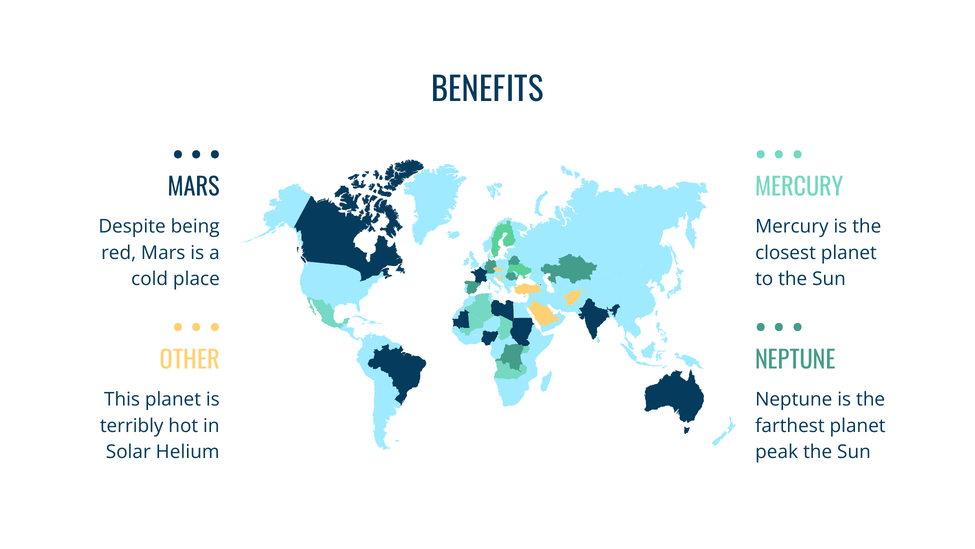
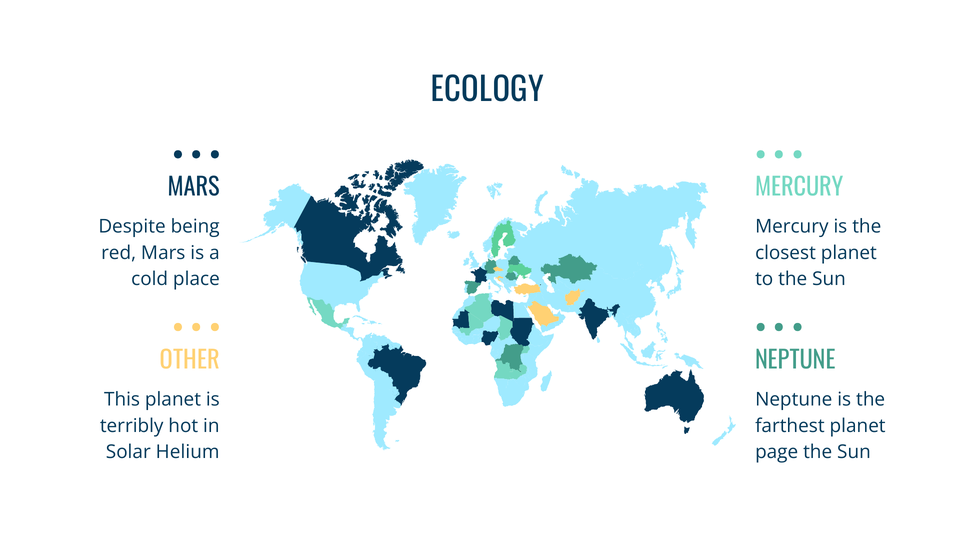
BENEFITS: BENEFITS -> ECOLOGY (487, 90)
peak: peak -> page (777, 452)
